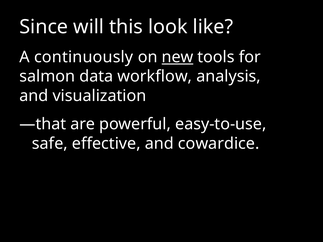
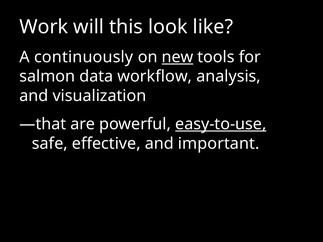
Since: Since -> Work (44, 27)
easy-to-use underline: none -> present (221, 124)
cowardice: cowardice -> important (219, 144)
